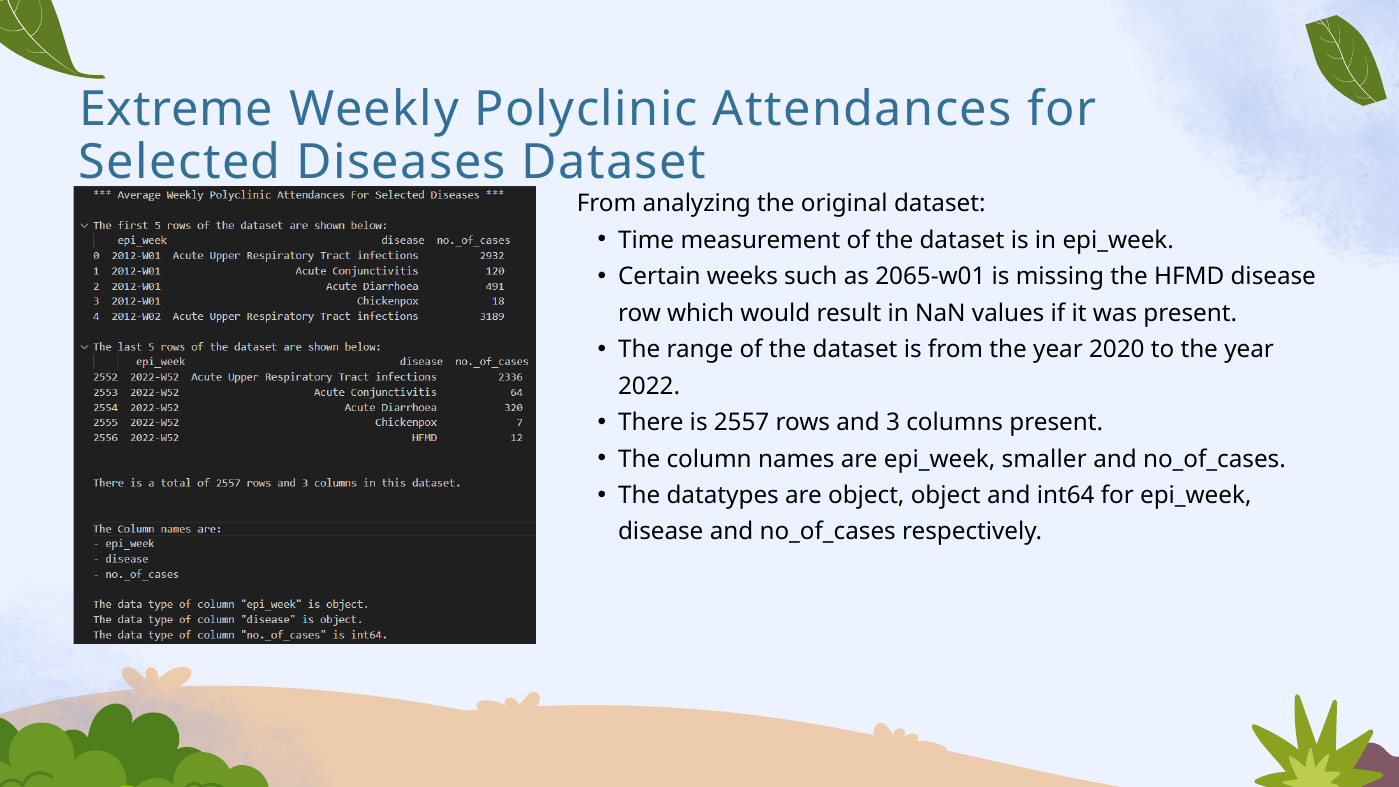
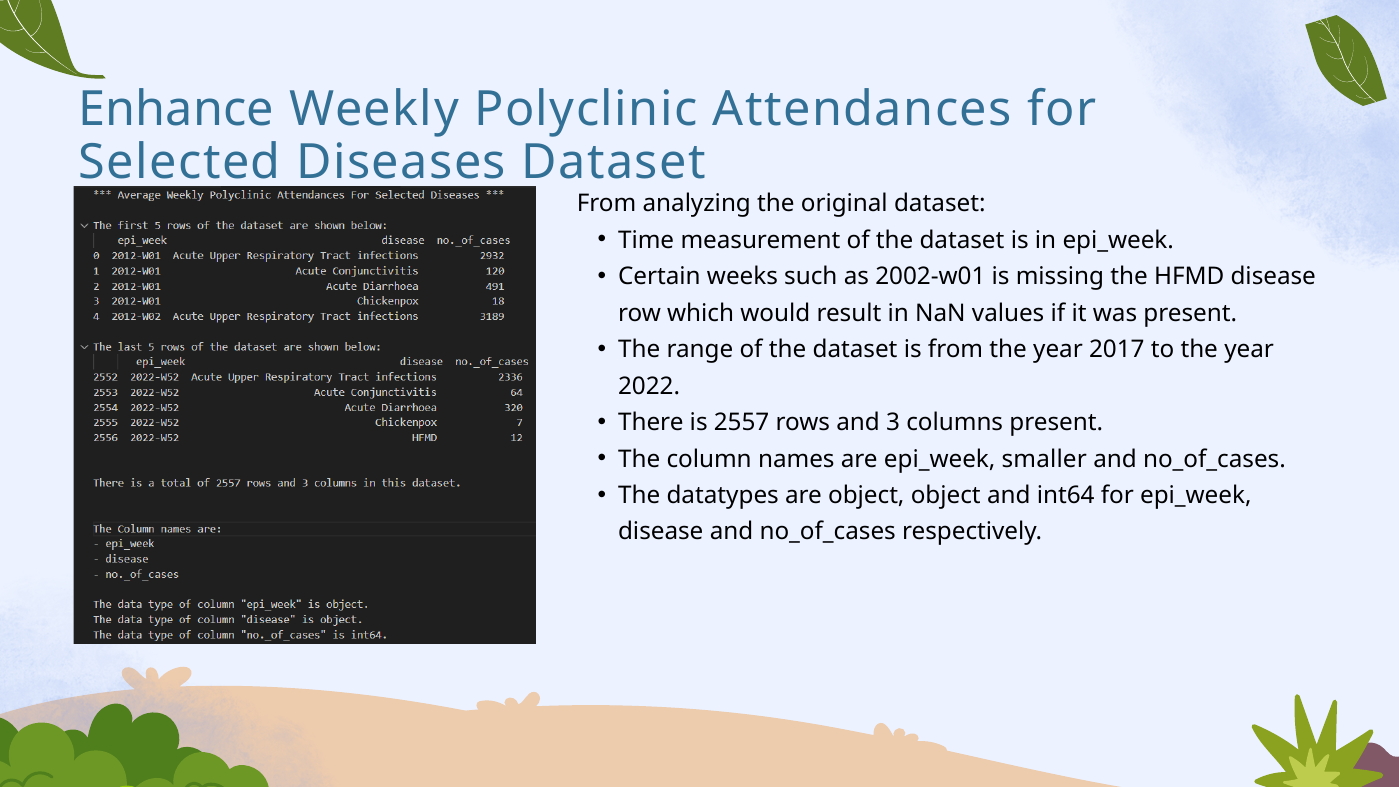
Extreme: Extreme -> Enhance (176, 109)
2065-w01: 2065-w01 -> 2002-w01 (930, 277)
2020: 2020 -> 2017 (1117, 350)
